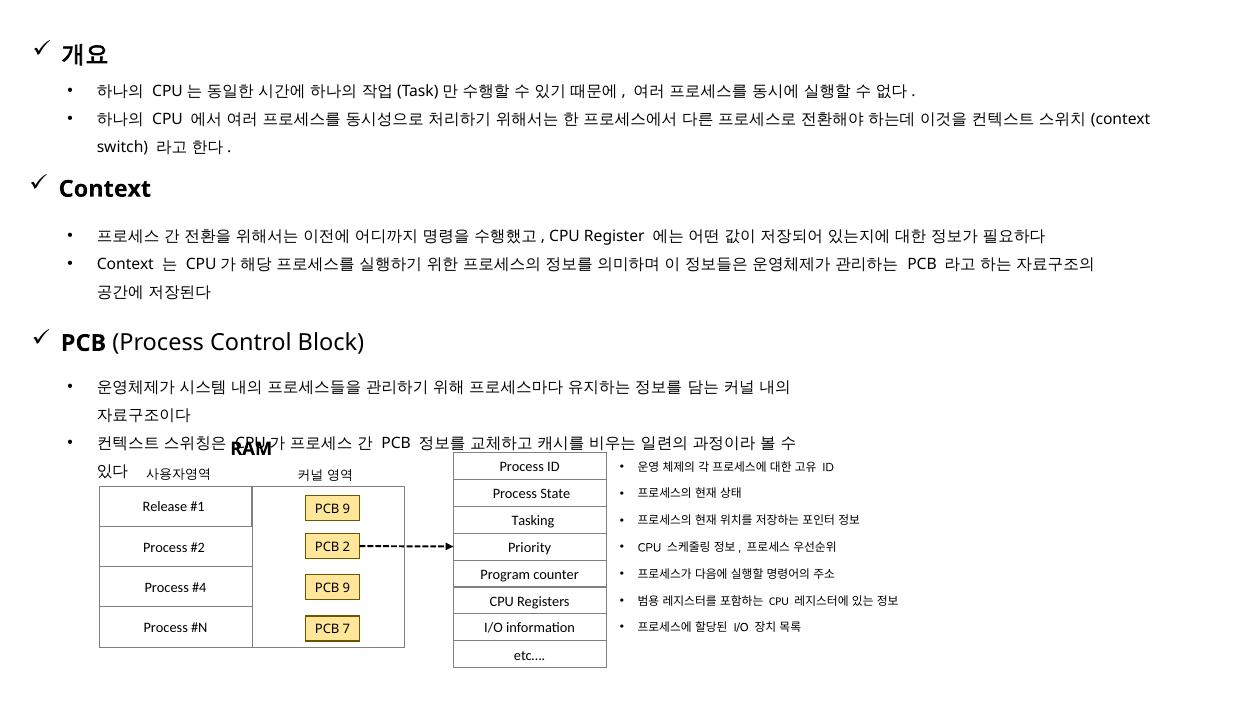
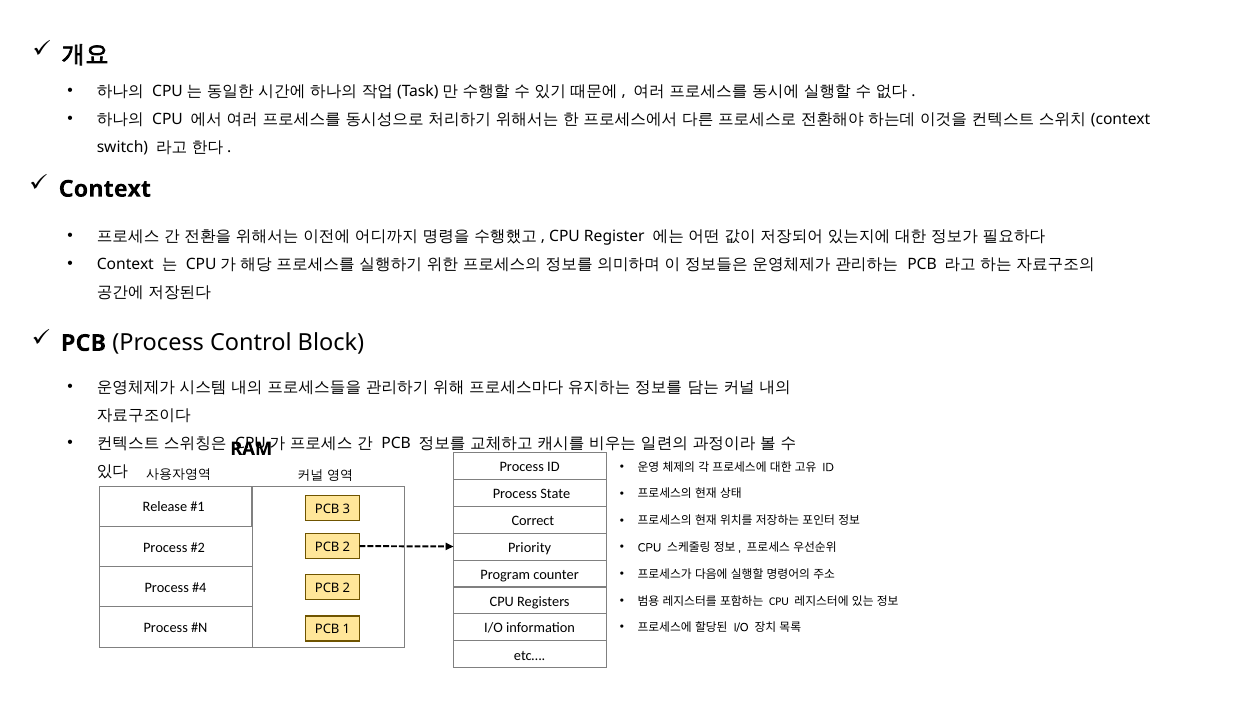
9: 9 -> 3 (346, 509)
Tasking: Tasking -> Correct (533, 521)
9: 9 -> 2 (346, 588)
7: 7 -> 1 (346, 630)
